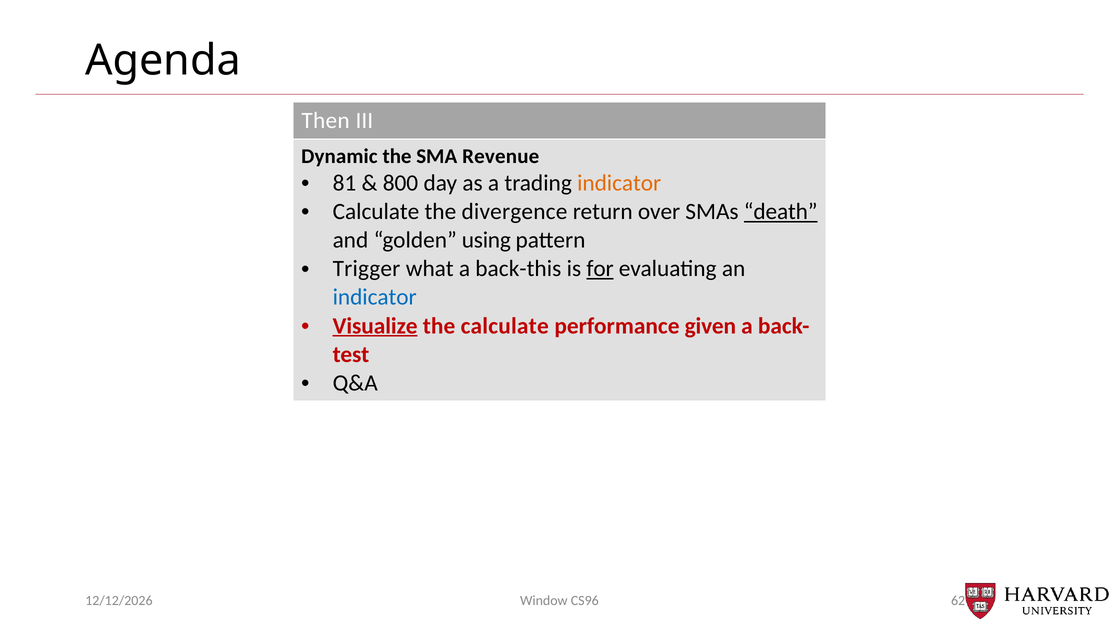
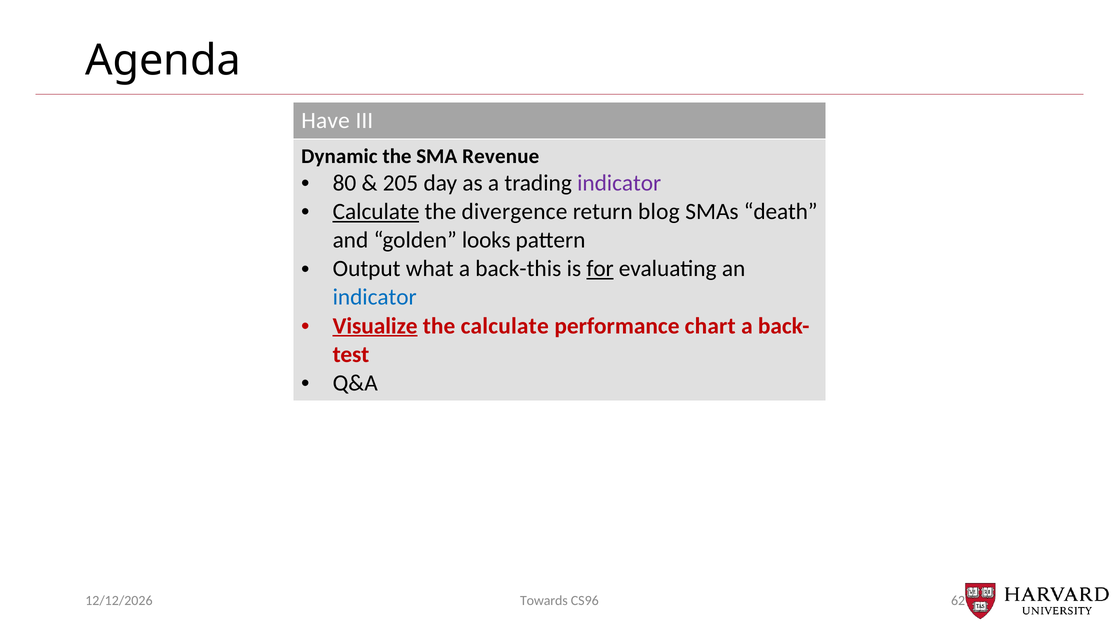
Then: Then -> Have (326, 121)
81: 81 -> 80 (344, 183)
800: 800 -> 205 (400, 183)
indicator colour: orange -> purple (619, 183)
Calculate underline: none -> present (376, 212)
over: over -> blog (659, 212)
death underline: present -> none (781, 212)
using: using -> looks (486, 240)
Trigger: Trigger -> Output (367, 269)
given: given -> chart (710, 326)
Window: Window -> Towards (544, 601)
